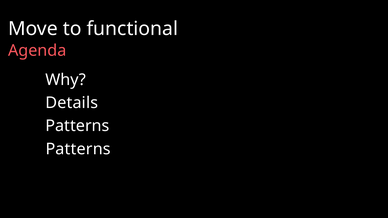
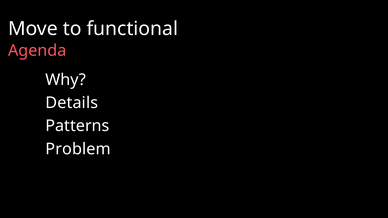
Patterns: Patterns -> Problem (78, 149)
